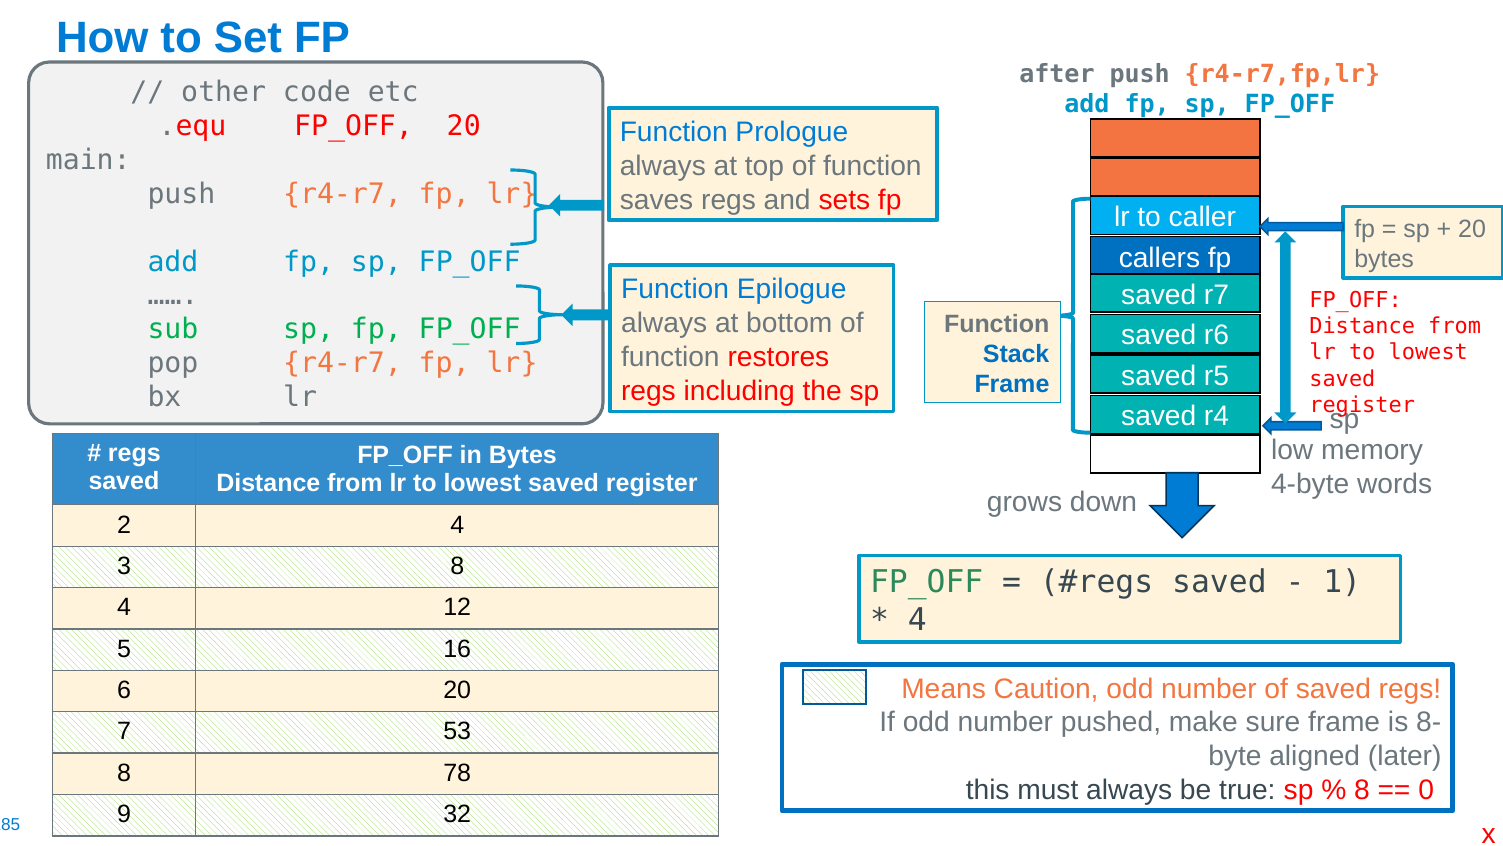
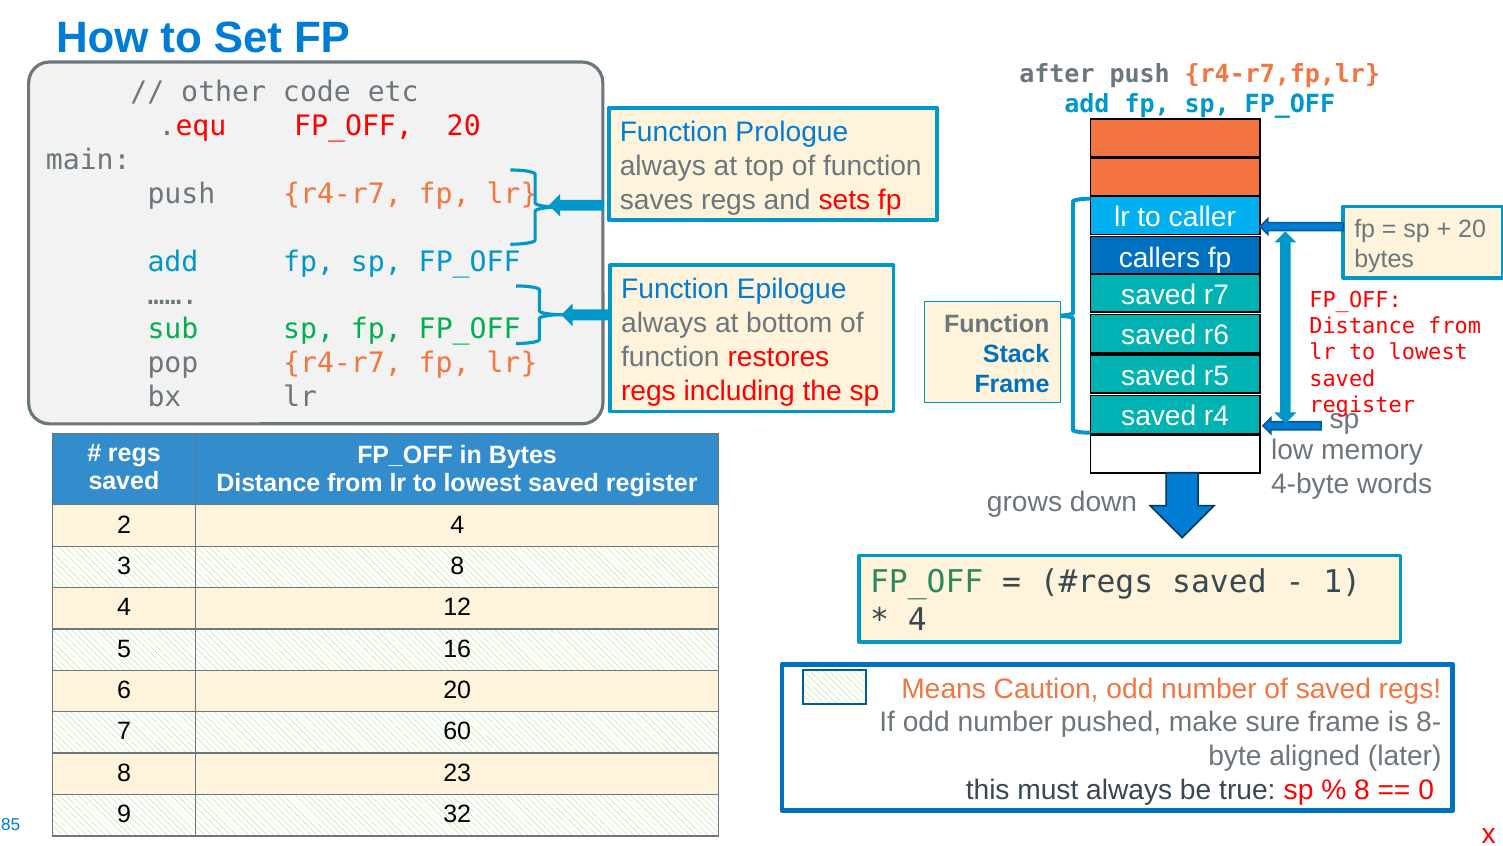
53: 53 -> 60 (457, 731)
78: 78 -> 23 (457, 773)
